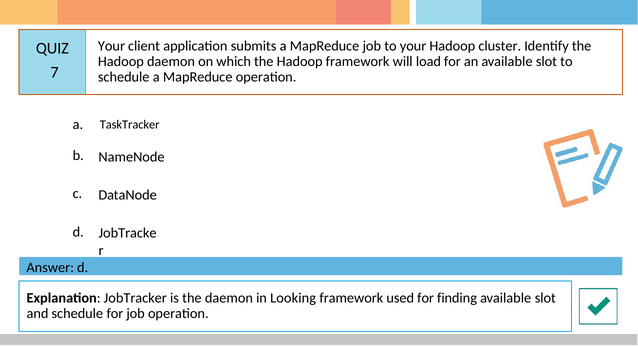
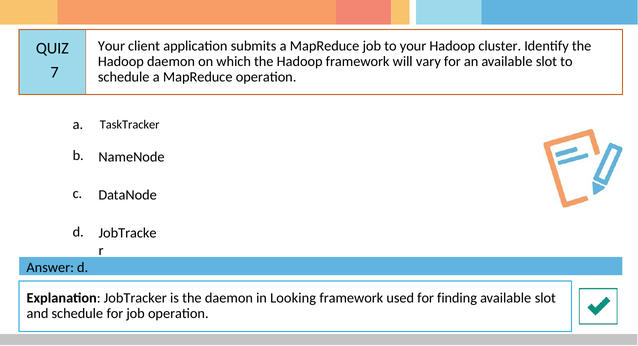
load: load -> vary (428, 62)
